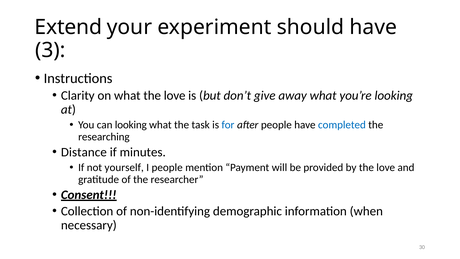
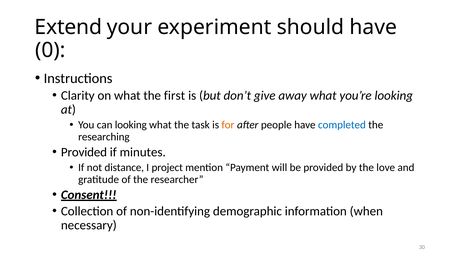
3: 3 -> 0 (50, 50)
what the love: love -> first (175, 95)
for colour: blue -> orange (228, 125)
Distance: Distance -> Provided (84, 152)
yourself: yourself -> distance (124, 167)
I people: people -> project (167, 167)
